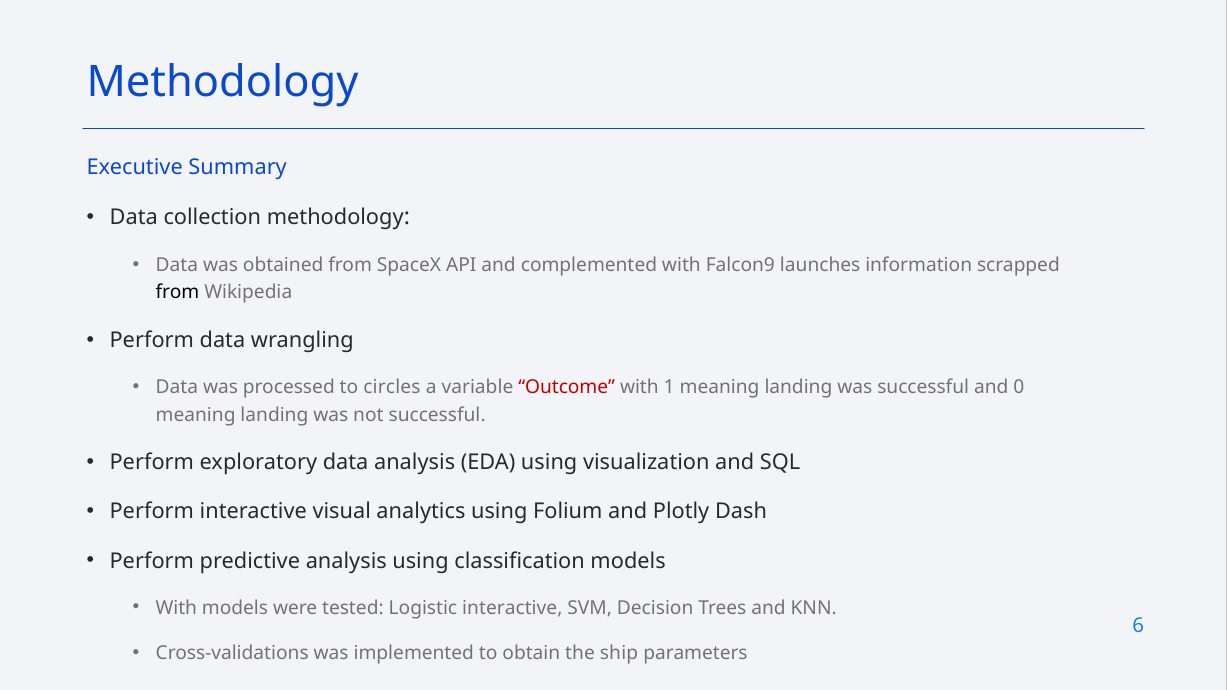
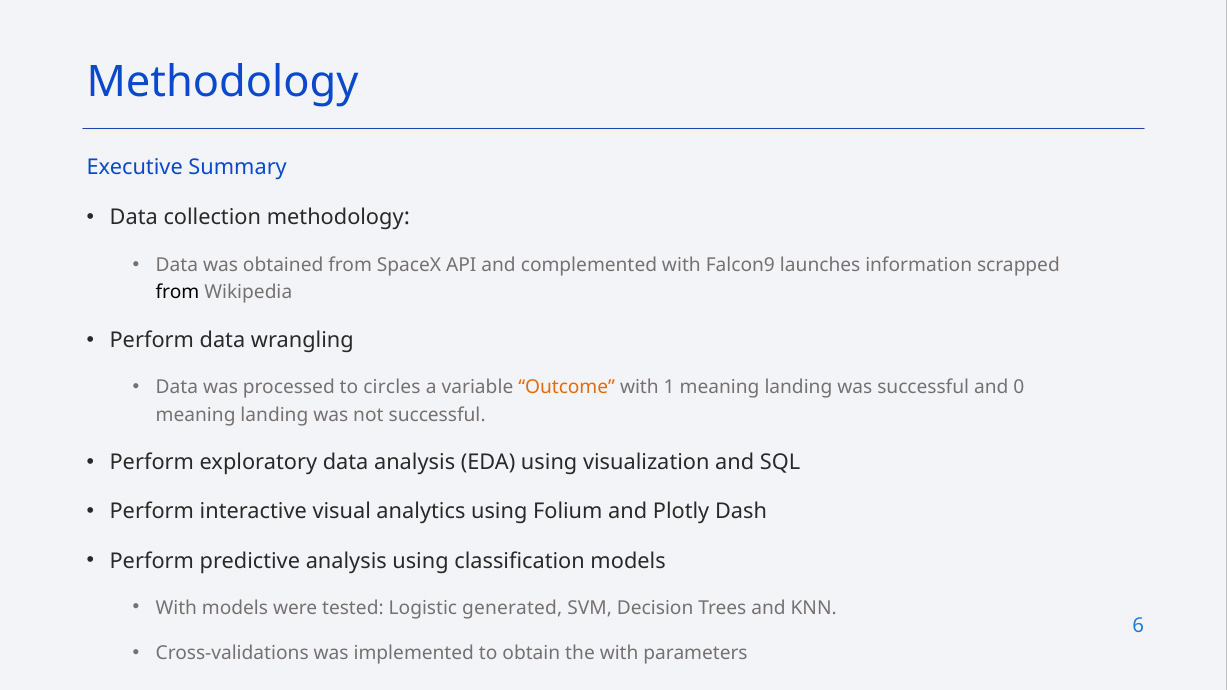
Outcome colour: red -> orange (567, 387)
Logistic interactive: interactive -> generated (512, 608)
the ship: ship -> with (619, 653)
